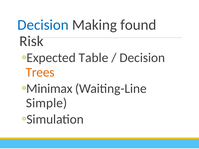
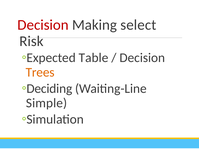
Decision colour: blue -> red (43, 25)
found: found -> select (138, 25)
Minimax: Minimax -> Deciding (49, 89)
